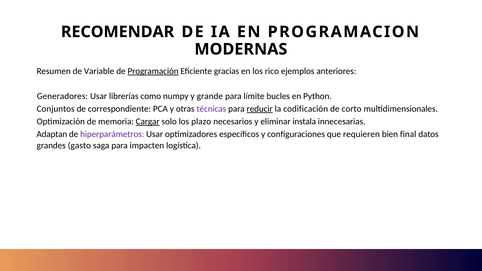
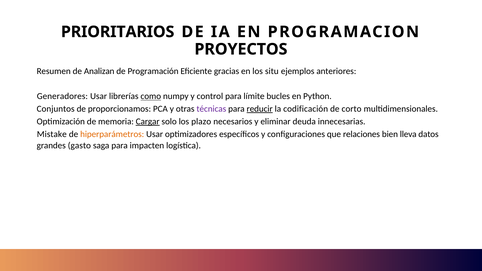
RECOMENDAR: RECOMENDAR -> PRIORITARIOS (118, 32)
MODERNAS: MODERNAS -> PROYECTOS (241, 49)
Variable: Variable -> Analizan (99, 71)
Programación underline: present -> none (153, 71)
rico: rico -> situ (272, 71)
como underline: none -> present (151, 96)
grande: grande -> control (210, 96)
correspondiente: correspondiente -> proporcionamos (119, 109)
instala: instala -> deuda (304, 122)
Adaptan: Adaptan -> Mistake (52, 134)
hiperparámetros colour: purple -> orange (112, 134)
requieren: requieren -> relaciones (361, 134)
final: final -> lleva (408, 134)
